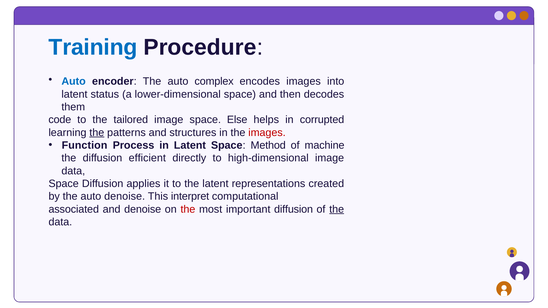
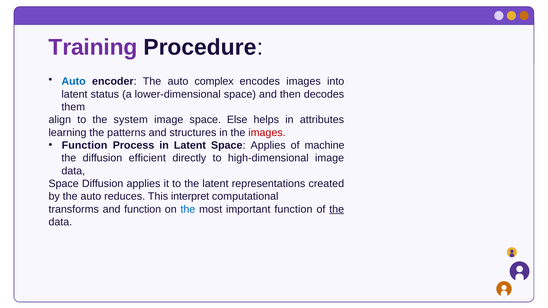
Training colour: blue -> purple (93, 47)
code: code -> align (60, 120)
tailored: tailored -> system (131, 120)
corrupted: corrupted -> attributes (322, 120)
the underline: present -> none (97, 133)
Space Method: Method -> Applies (268, 145)
auto denoise: denoise -> reduces (125, 197)
associated: associated -> transforms (74, 209)
and denoise: denoise -> function (143, 209)
the colour: red -> blue (188, 209)
important diffusion: diffusion -> function (293, 209)
